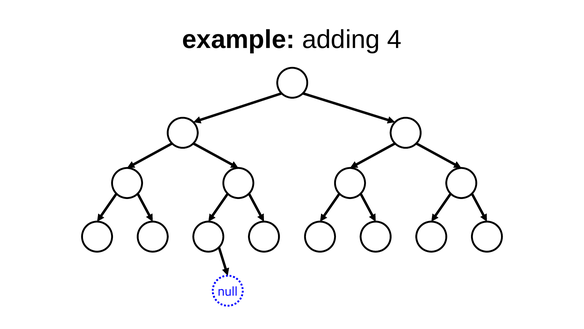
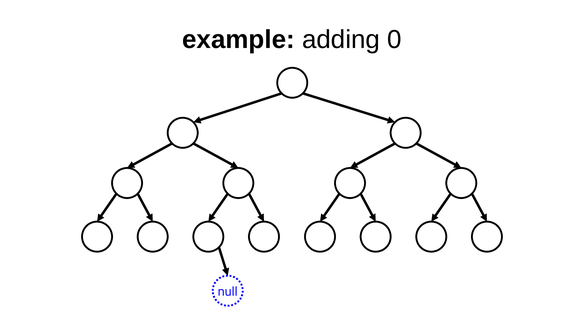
adding 4: 4 -> 0 (395, 39)
